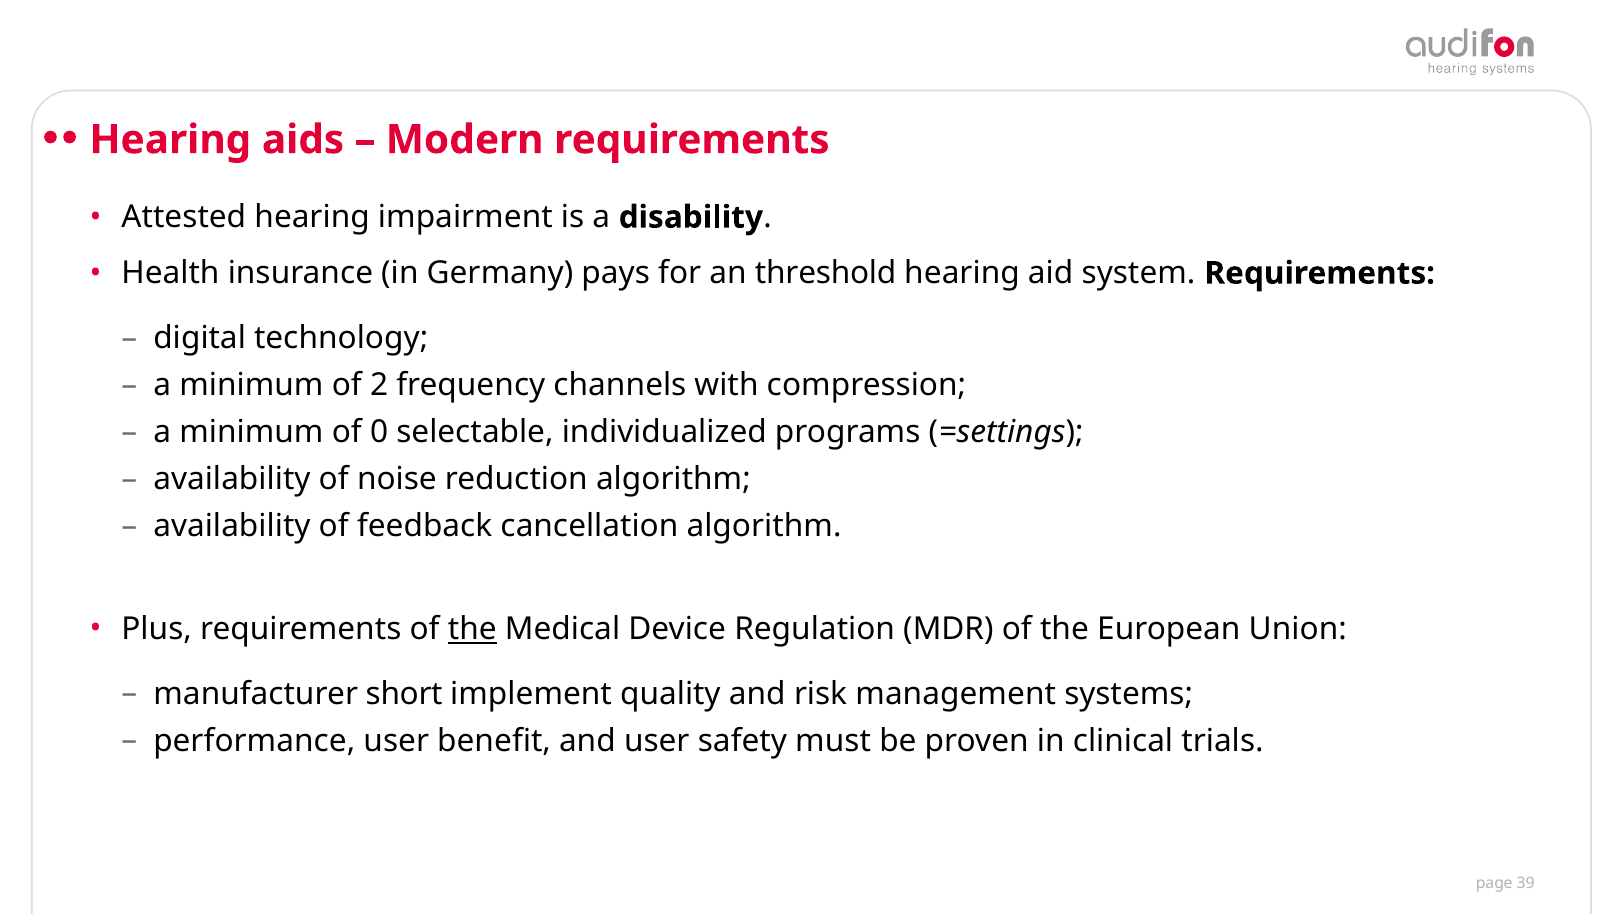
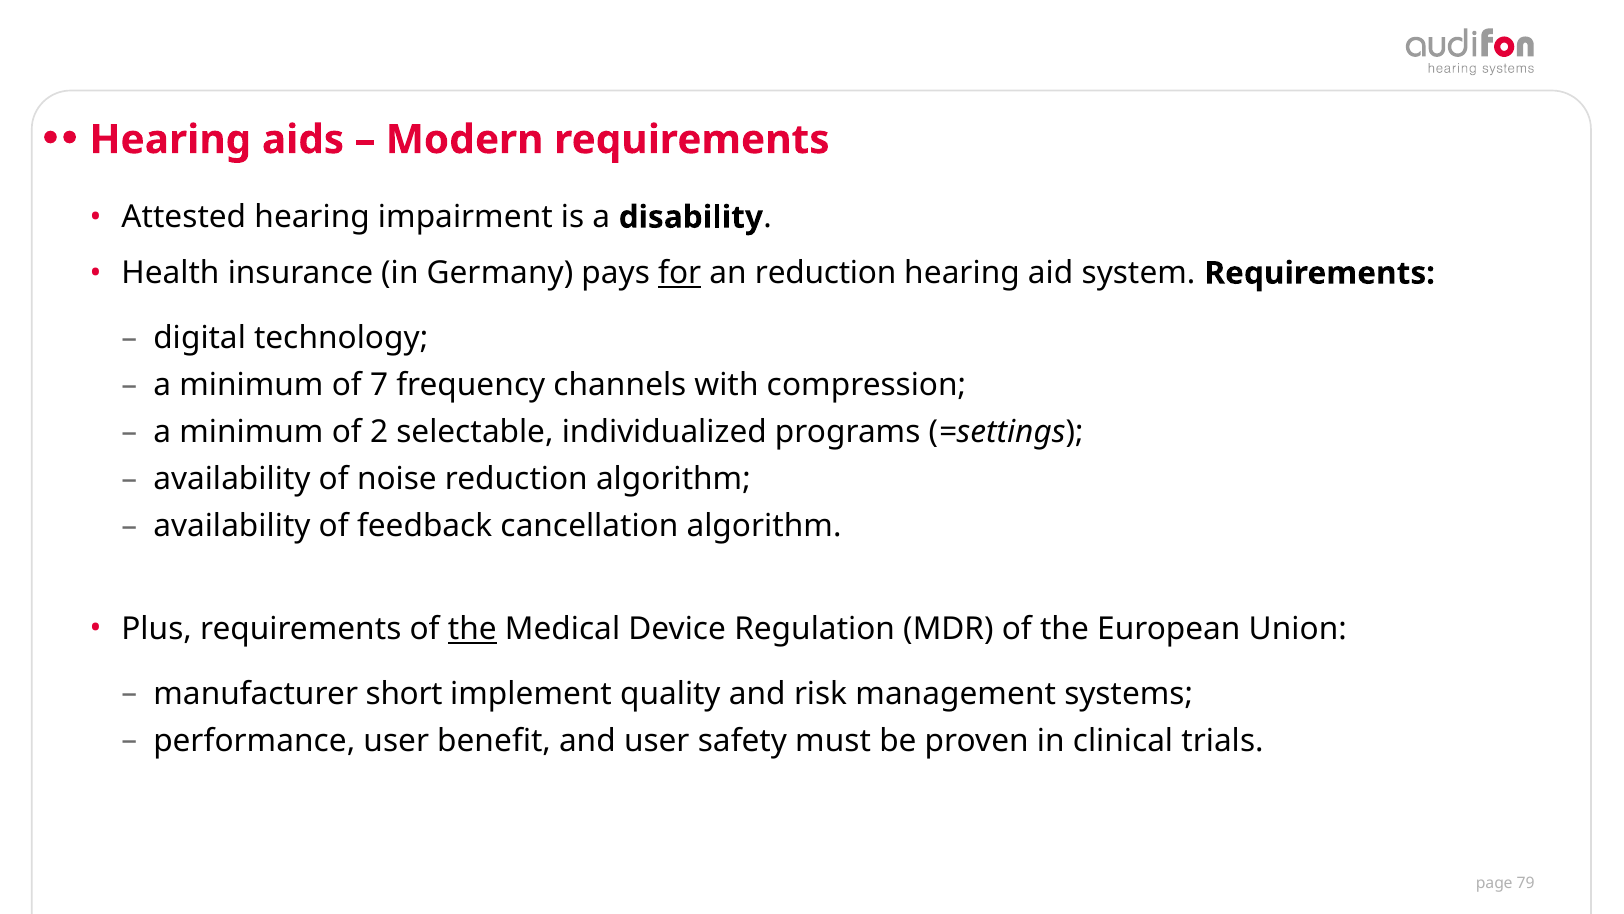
for underline: none -> present (680, 273)
an threshold: threshold -> reduction (826, 273)
2: 2 -> 7 (379, 385)
0: 0 -> 2 (379, 432)
39: 39 -> 79 (1526, 883)
